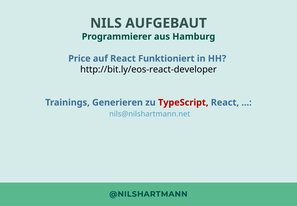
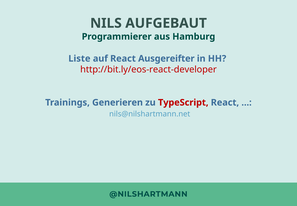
Price: Price -> Liste (79, 58)
Funktioniert: Funktioniert -> Ausgereifter (166, 58)
http://bit.ly/eos-react-developer colour: black -> red (148, 69)
